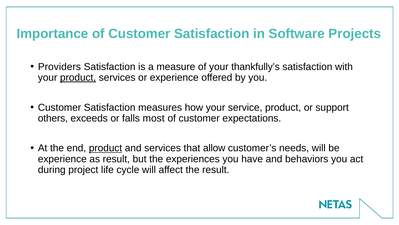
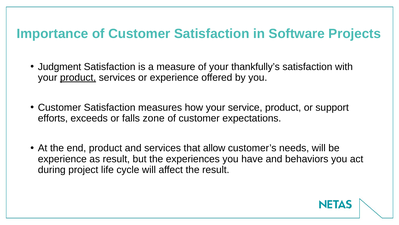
Providers: Providers -> Judgment (60, 67)
others: others -> efforts (53, 118)
most: most -> zone (154, 118)
product underline: present -> none (106, 148)
